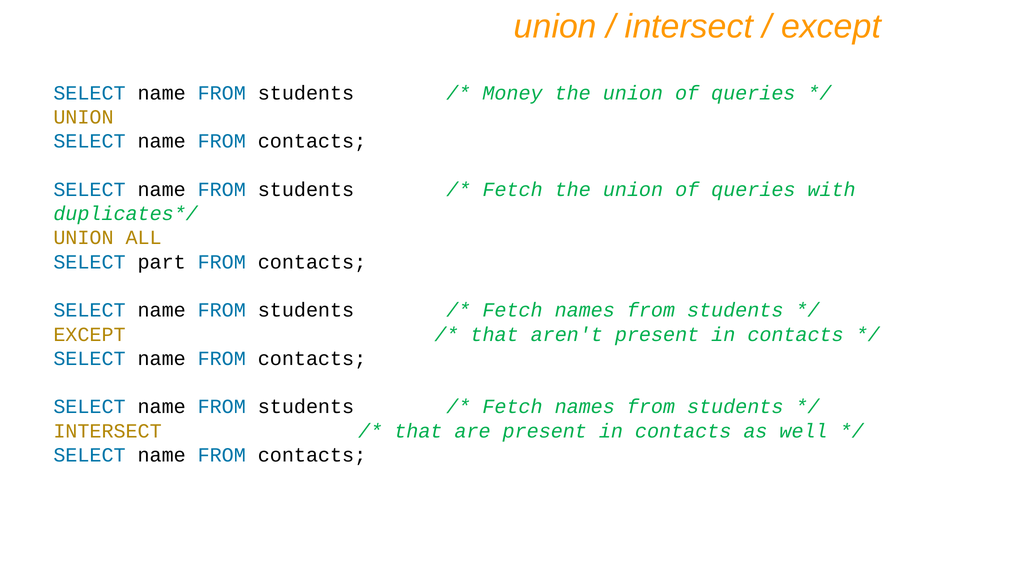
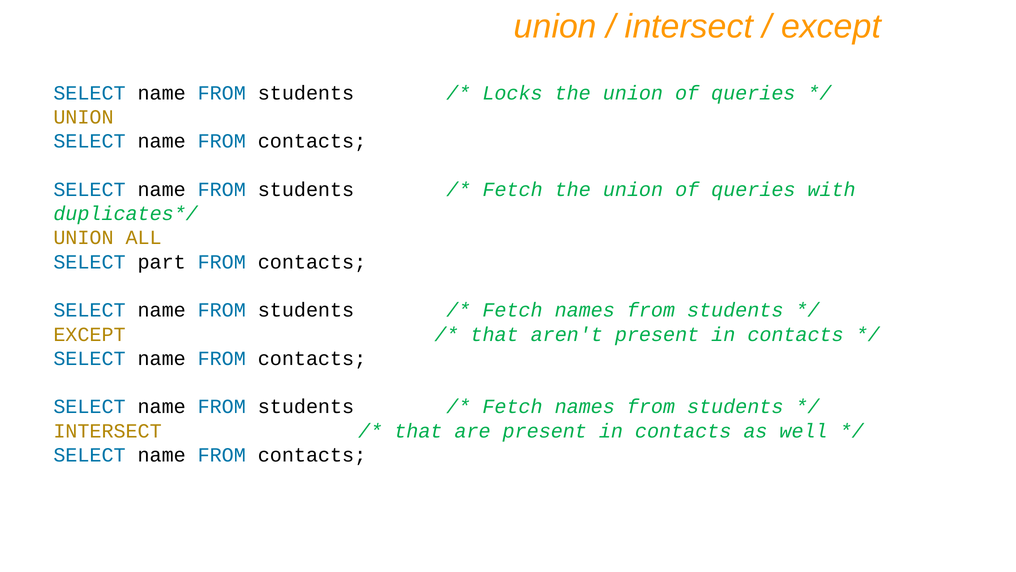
Money: Money -> Locks (513, 93)
